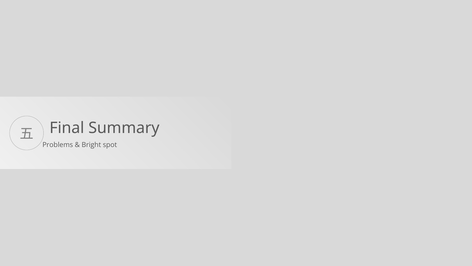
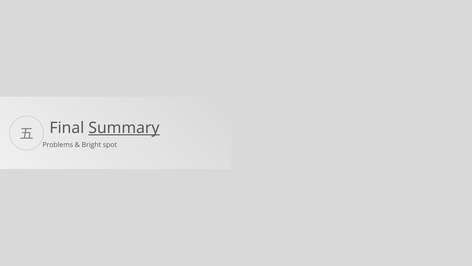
Summary underline: none -> present (124, 128)
